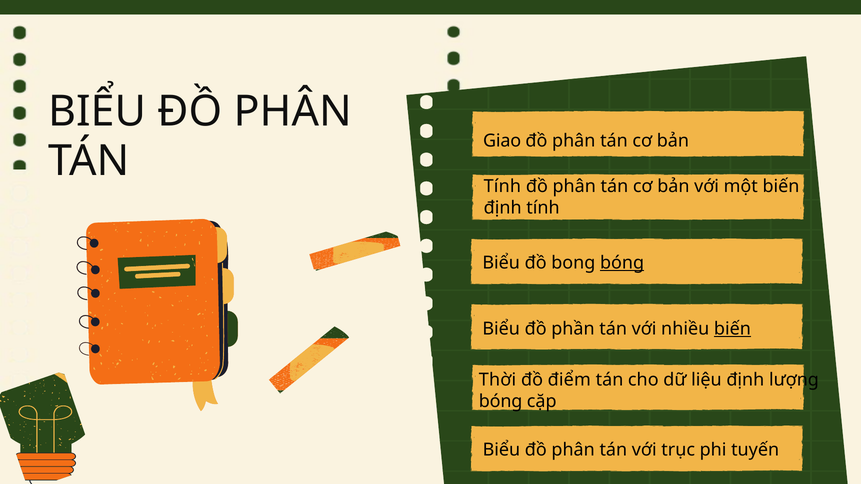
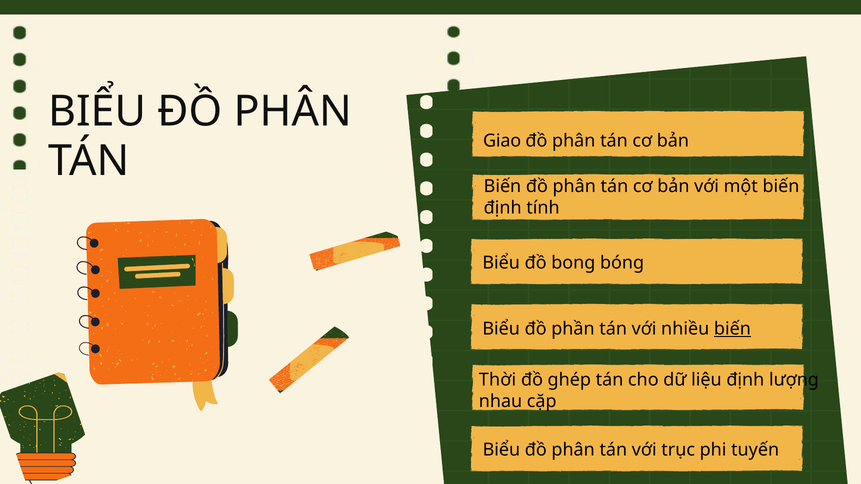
Tính: Tính -> Biến (502, 187)
bóng underline: present -> none (622, 263)
điểm: điểm -> ghép (569, 380)
bóng: bóng -> nhau (501, 402)
